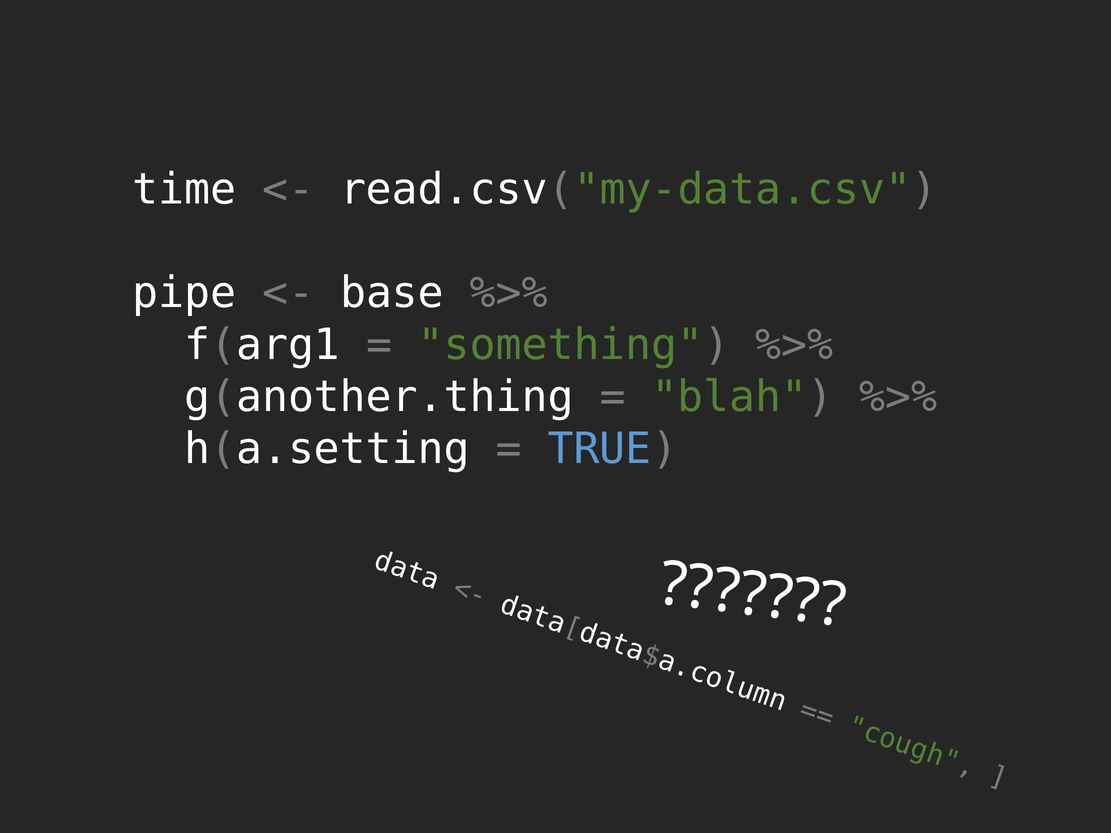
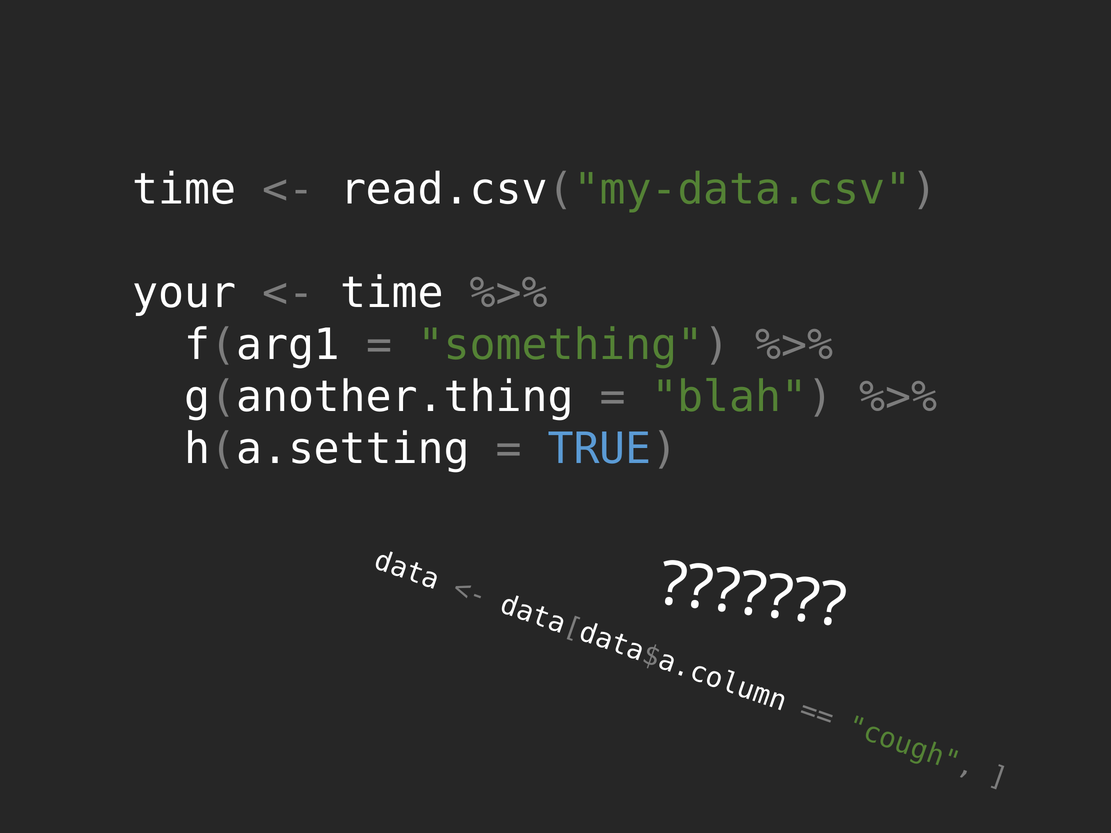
pipe: pipe -> your (184, 293)
base: base -> time (392, 293)
